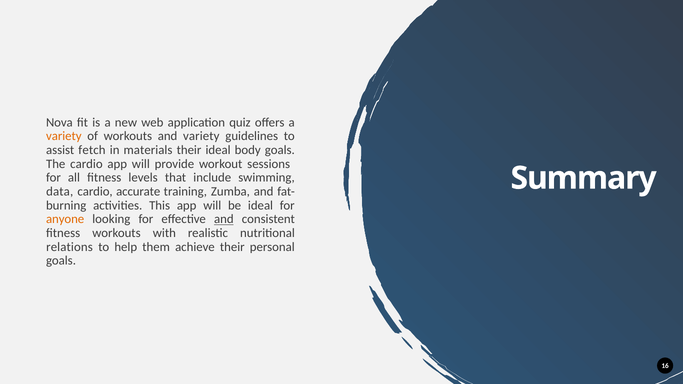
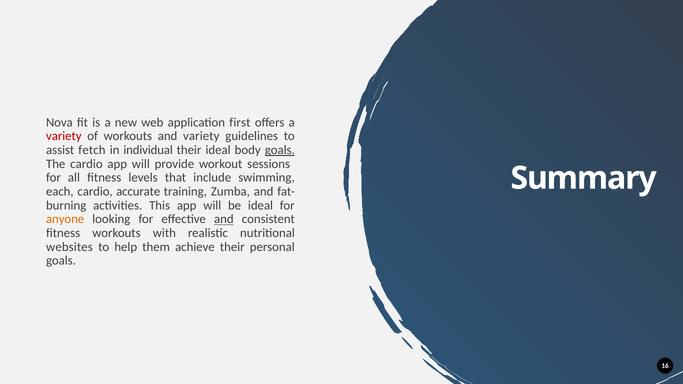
quiz: quiz -> first (240, 123)
variety colour: orange -> red (64, 136)
materials: materials -> individual (148, 150)
goals underline: none -> present (280, 150)
data: data -> each (60, 192)
relations: relations -> websites (69, 247)
